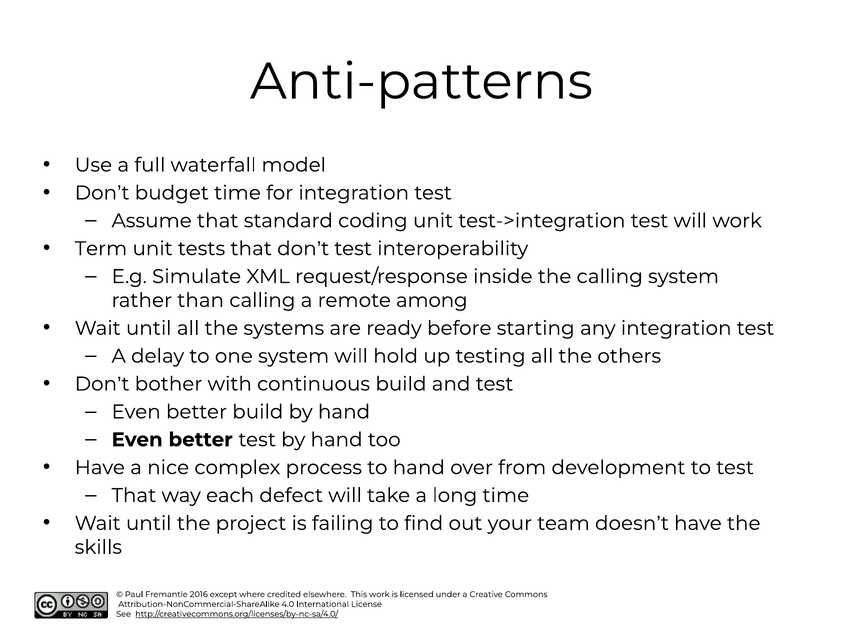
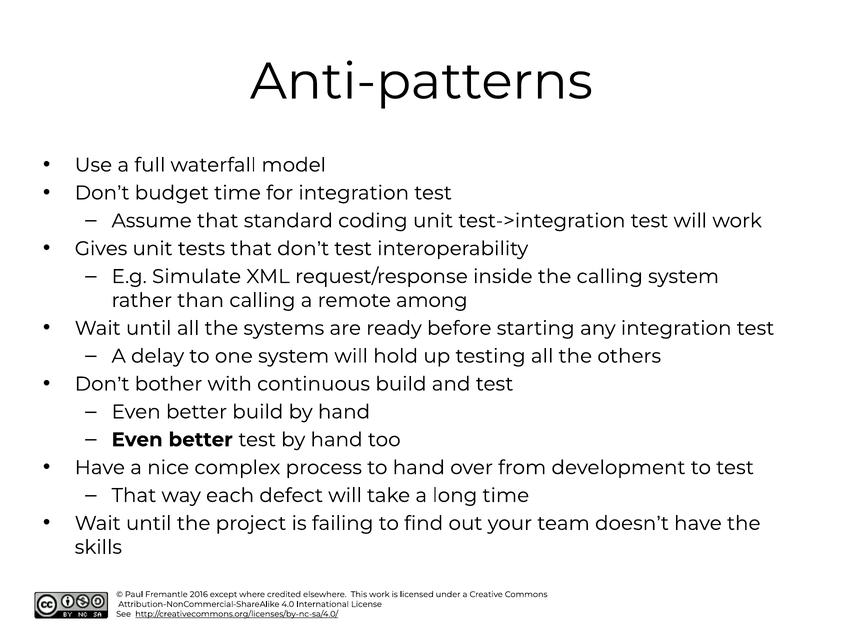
Term: Term -> Gives (101, 249)
